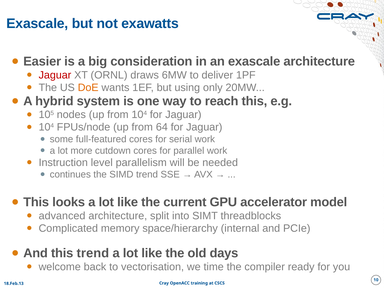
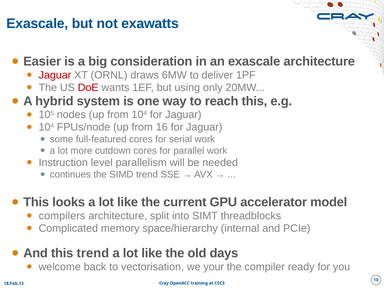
DoE colour: orange -> red (88, 88)
64: 64 -> 16 (162, 127)
advanced: advanced -> compilers (62, 216)
time: time -> your (214, 267)
